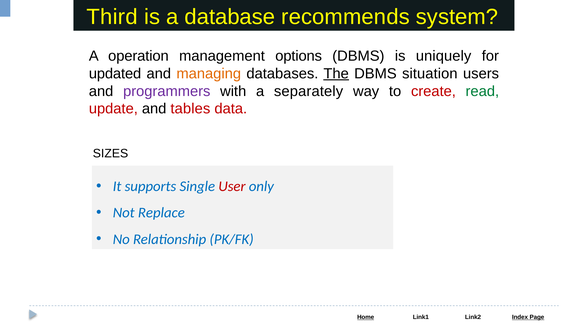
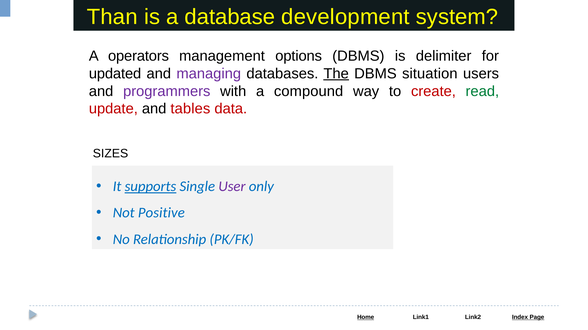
Third: Third -> Than (112, 17)
recommends: recommends -> development (345, 17)
operation: operation -> operators (138, 56)
uniquely: uniquely -> delimiter (444, 56)
managing colour: orange -> purple (209, 74)
separately: separately -> compound (309, 91)
supports underline: none -> present (150, 187)
User colour: red -> purple (232, 187)
Replace: Replace -> Positive (161, 213)
